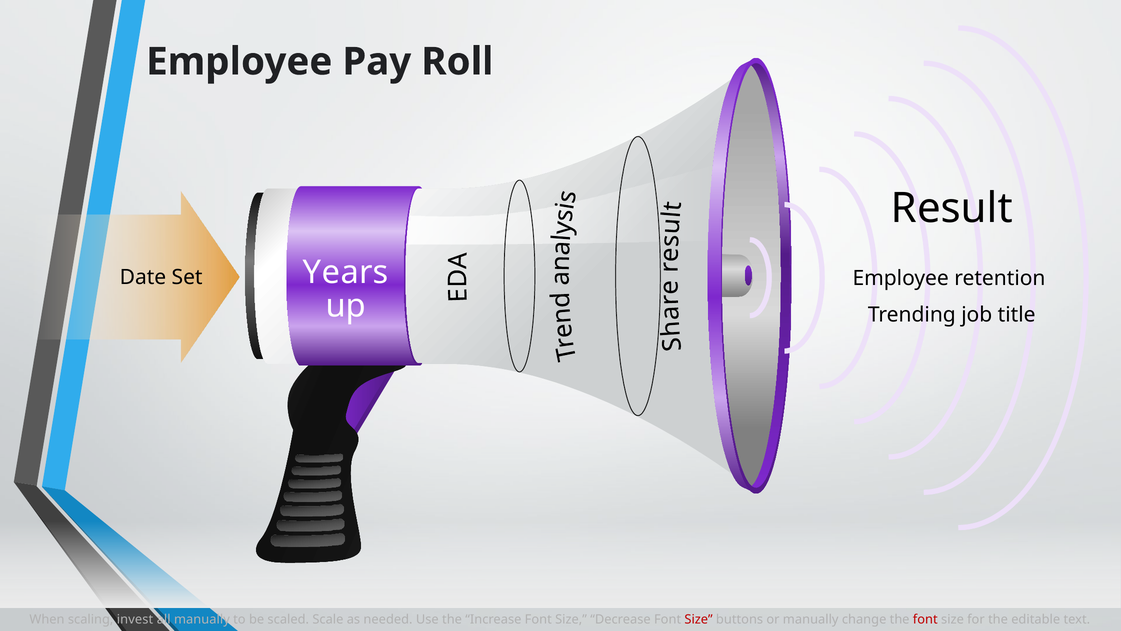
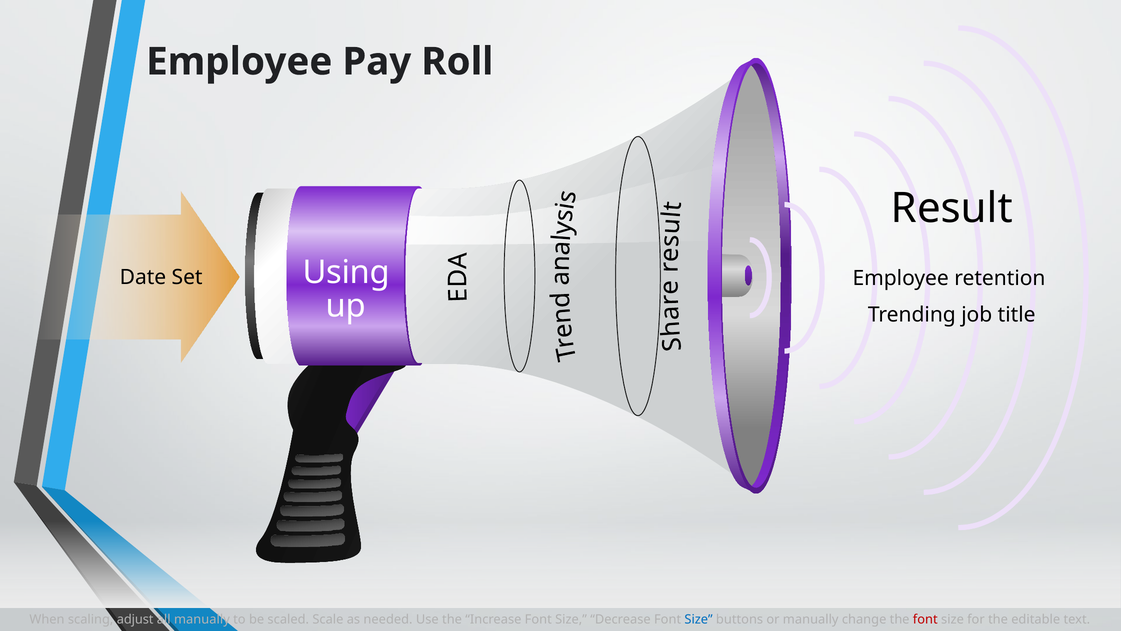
Years: Years -> Using (346, 272)
invest: invest -> adjust (135, 619)
Size colour: red -> blue (699, 619)
